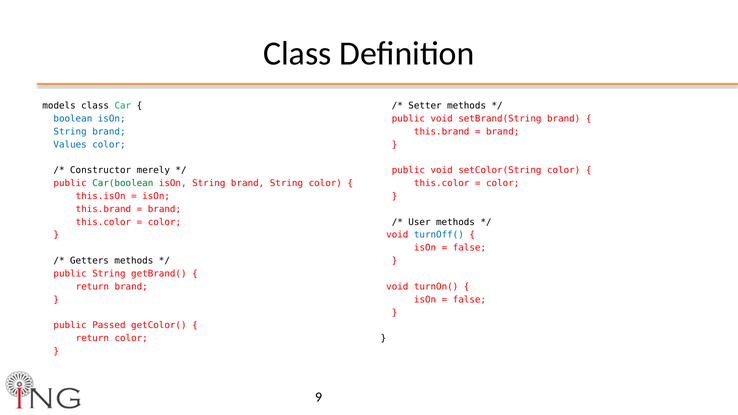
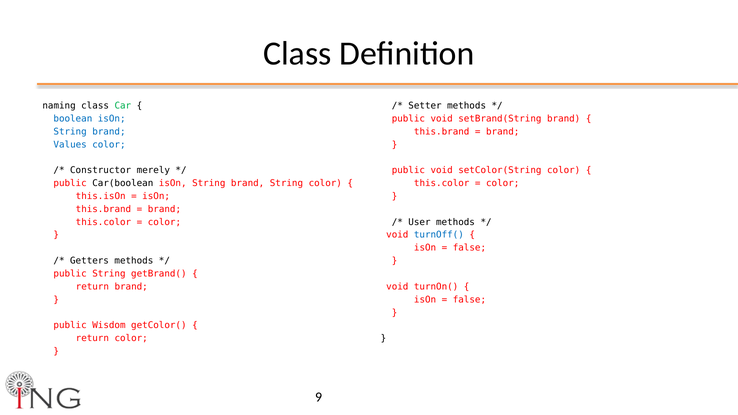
models: models -> naming (59, 106)
Car(boolean colour: green -> black (123, 183)
Passed: Passed -> Wisdom (109, 325)
